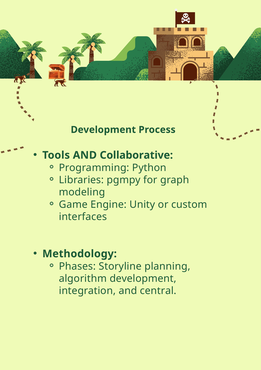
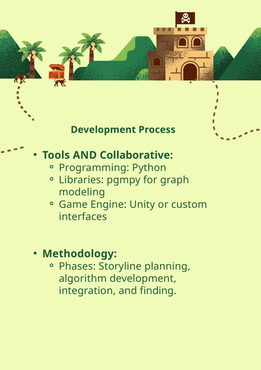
central: central -> finding (158, 290)
